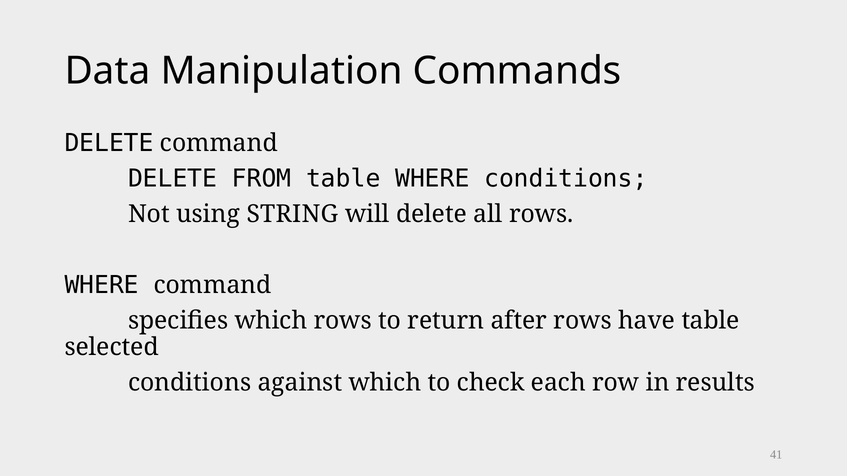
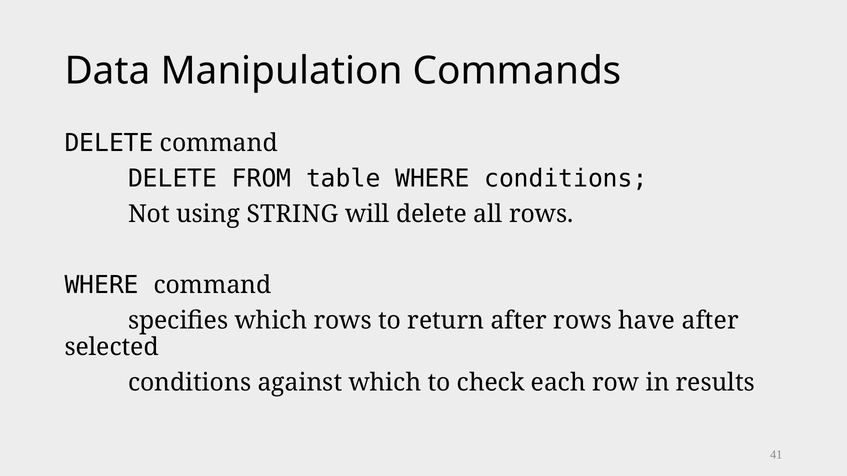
have table: table -> after (710, 321)
